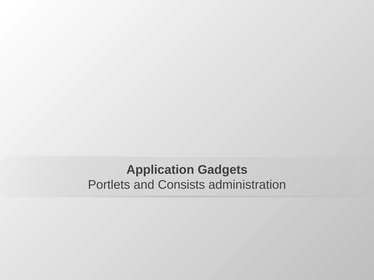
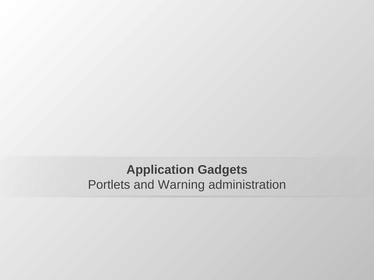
Consists: Consists -> Warning (181, 185)
